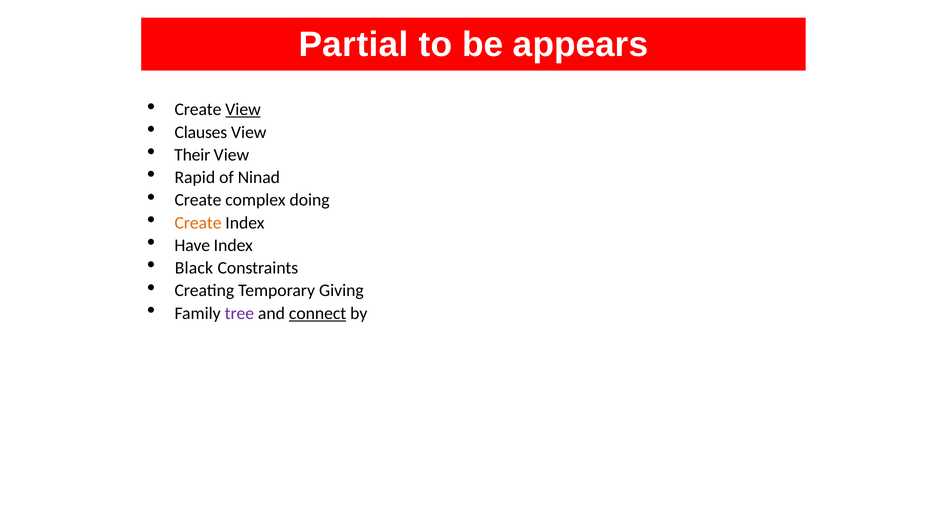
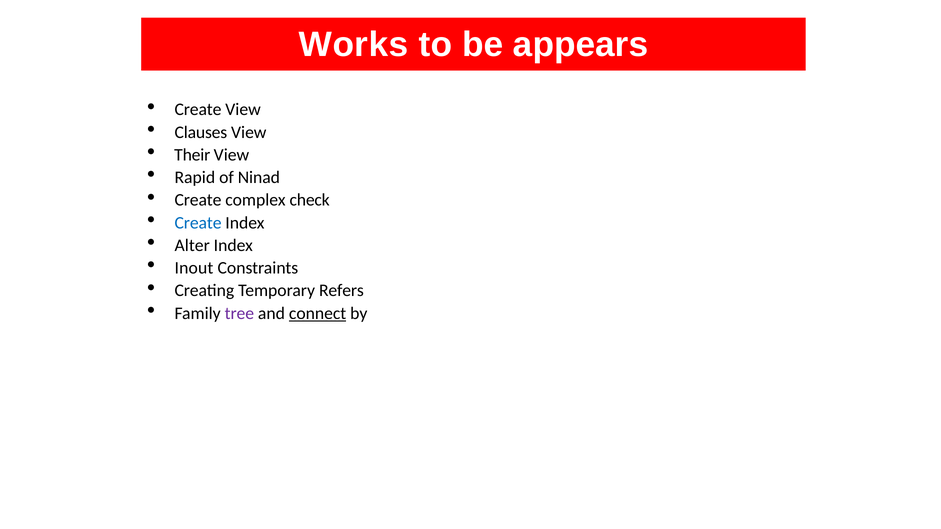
Partial: Partial -> Works (354, 45)
View underline: present -> none (243, 110)
doing: doing -> check (310, 200)
Create colour: orange -> blue (198, 223)
Have: Have -> Alter (192, 246)
Black: Black -> Inout (194, 268)
Giving: Giving -> Refers (341, 291)
